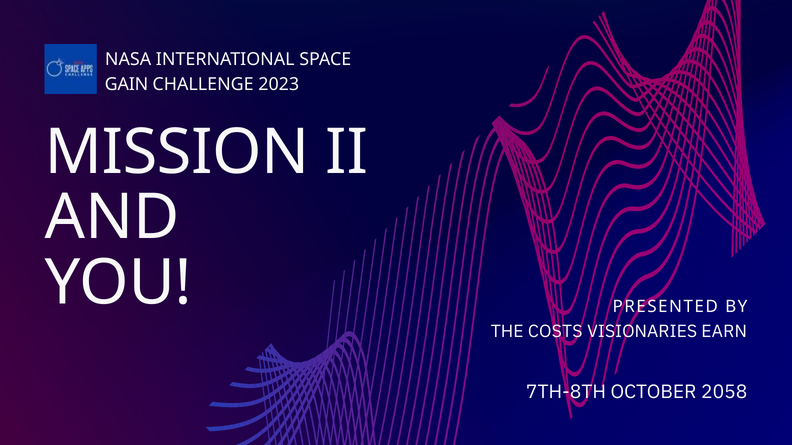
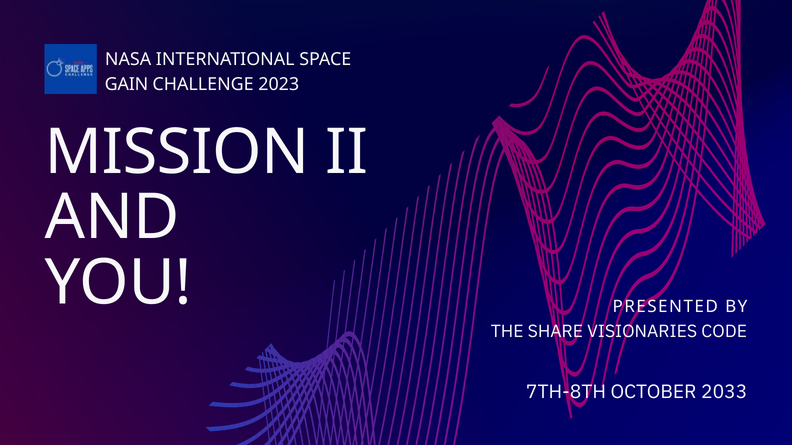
COSTS: COSTS -> SHARE (555, 332)
EARN: EARN -> CODE (724, 332)
2058: 2058 -> 2033 (724, 393)
